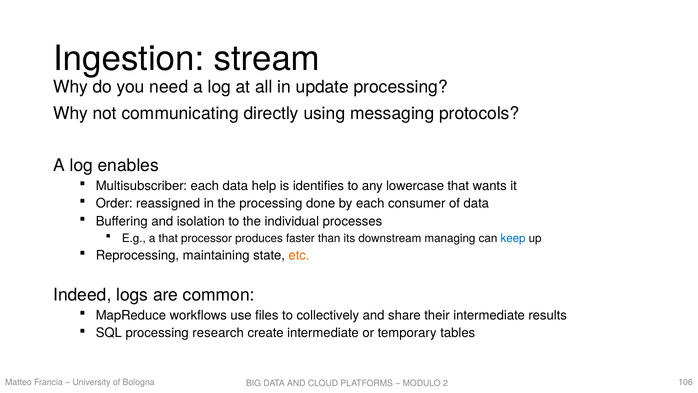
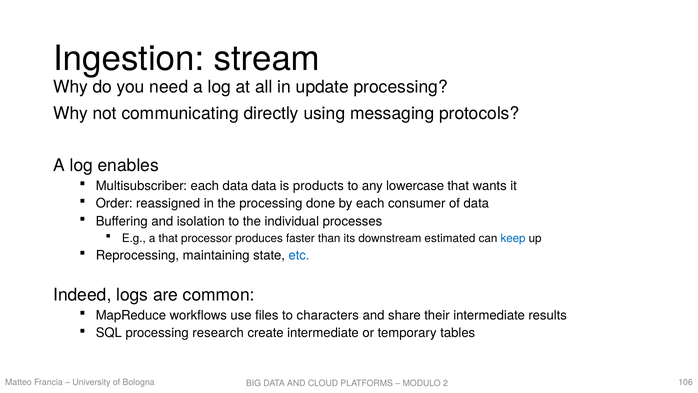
data help: help -> data (264, 186)
identifies: identifies -> products (318, 186)
managing: managing -> estimated (450, 238)
etc colour: orange -> blue (299, 255)
collectively: collectively -> characters (328, 315)
